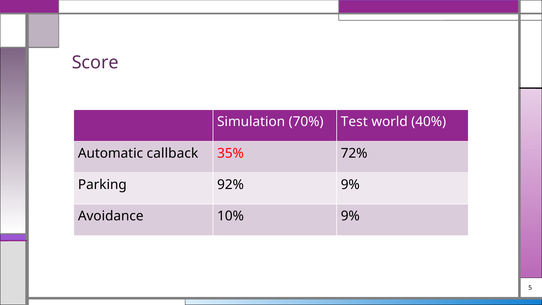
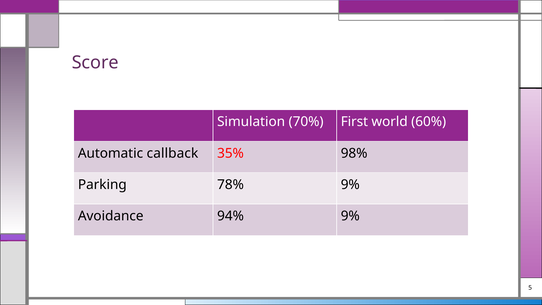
Test: Test -> First (354, 122)
40%: 40% -> 60% (429, 122)
72%: 72% -> 98% (354, 153)
92%: 92% -> 78% (230, 185)
10%: 10% -> 94% (230, 216)
